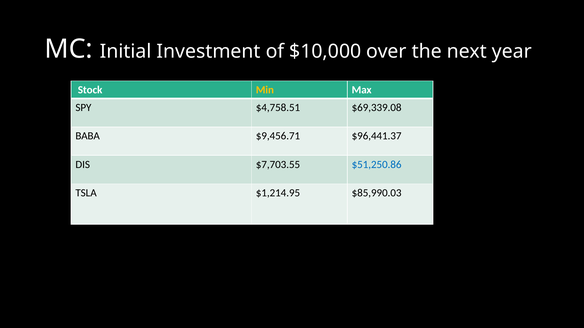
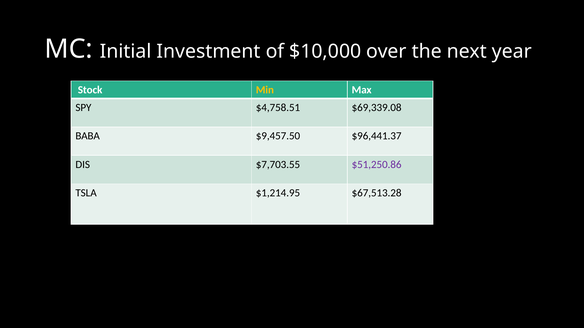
$9,456.71: $9,456.71 -> $9,457.50 (278, 136)
$51,250.86 colour: blue -> purple (377, 165)
$85,990.03: $85,990.03 -> $67,513.28 (377, 193)
